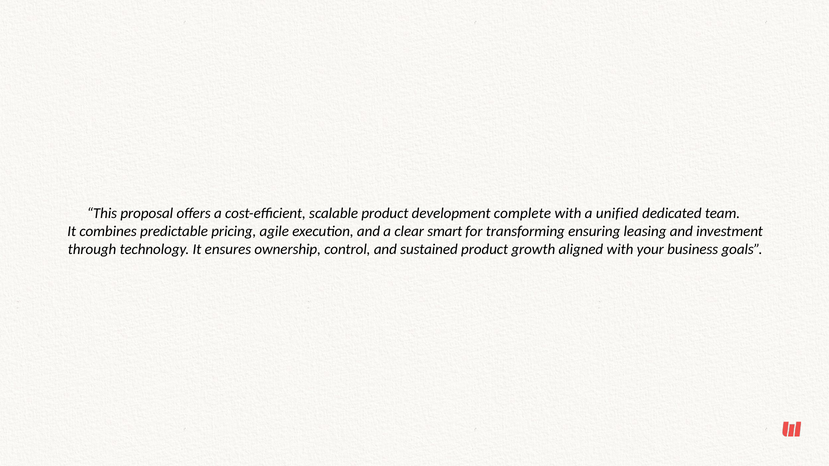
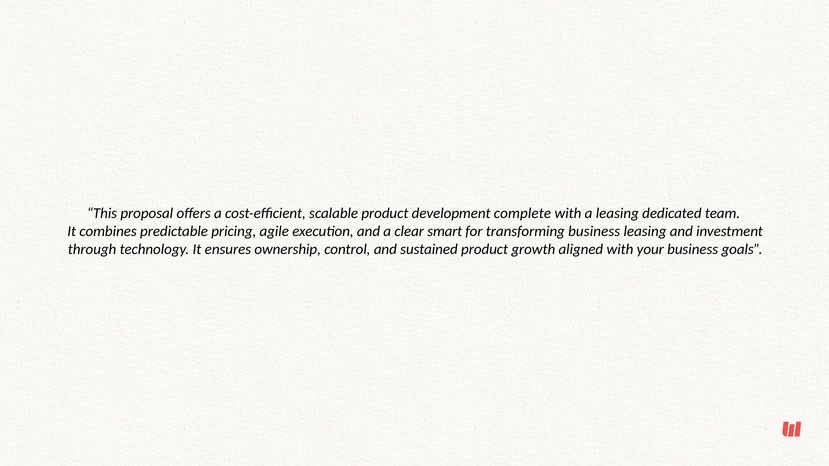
a unified: unified -> leasing (617, 213)
transforming ensuring: ensuring -> business (594, 231)
